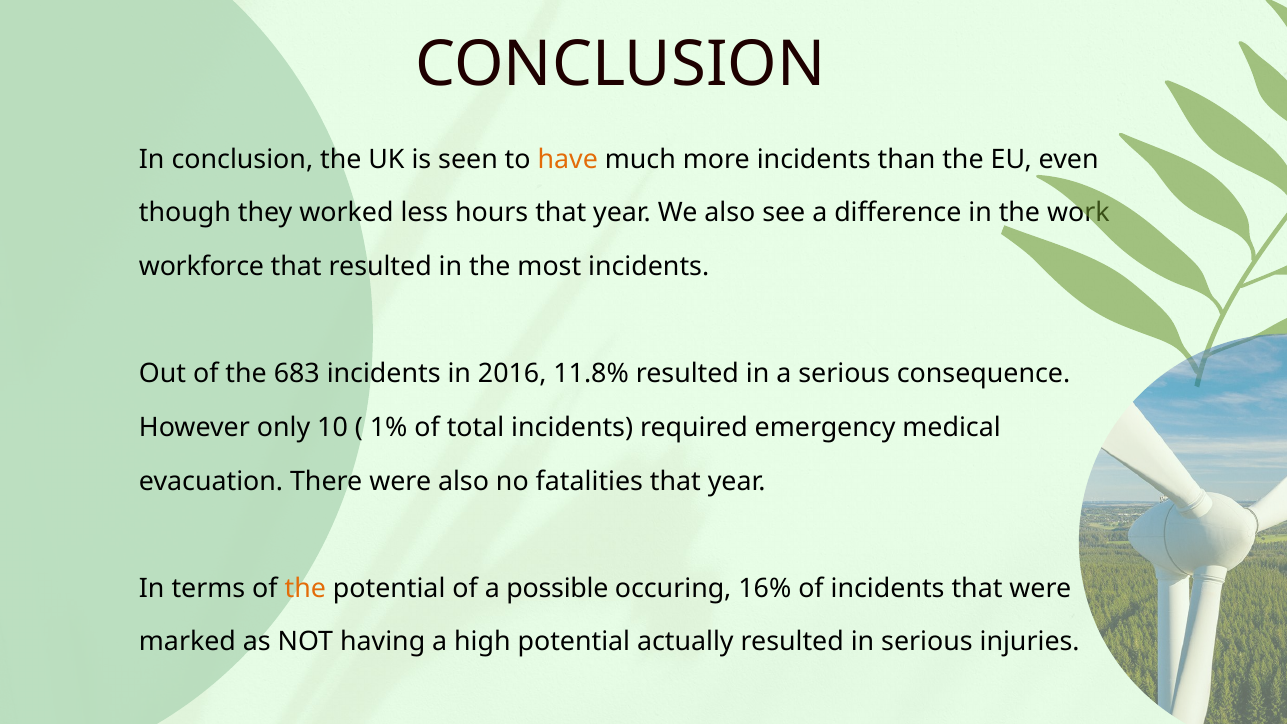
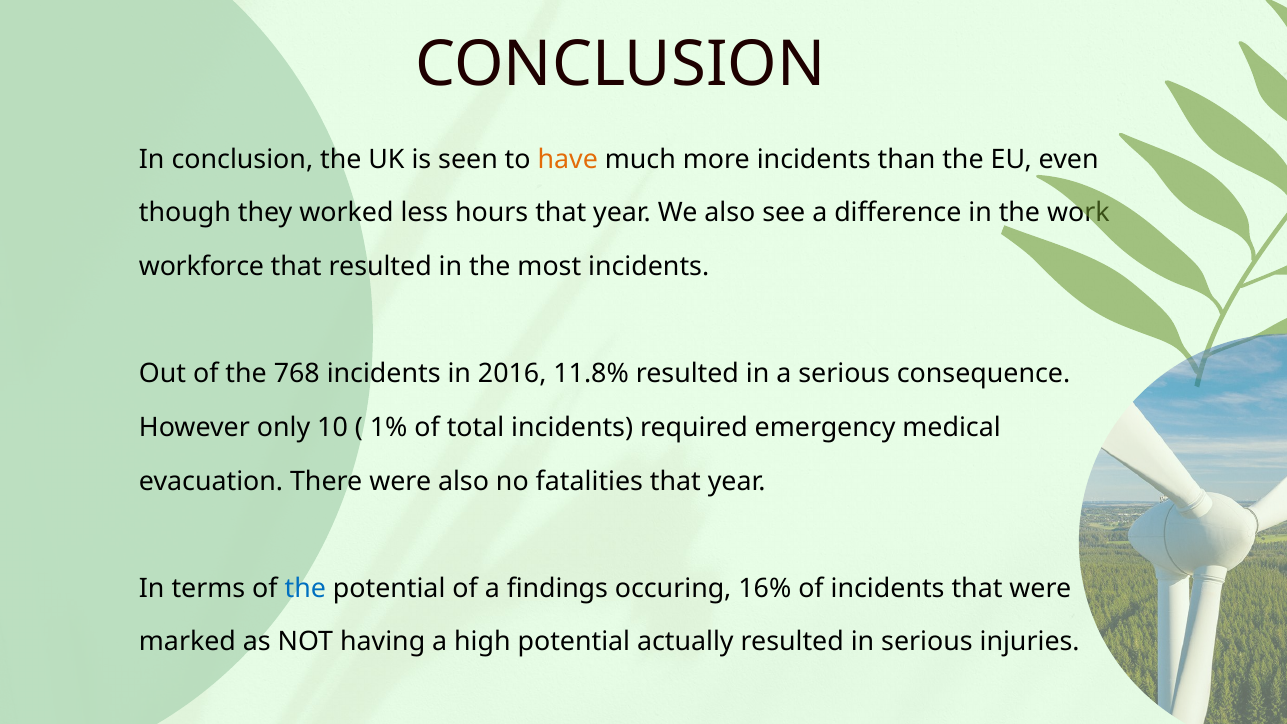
683: 683 -> 768 (297, 374)
the colour: orange -> blue (305, 588)
possible: possible -> findings (557, 588)
